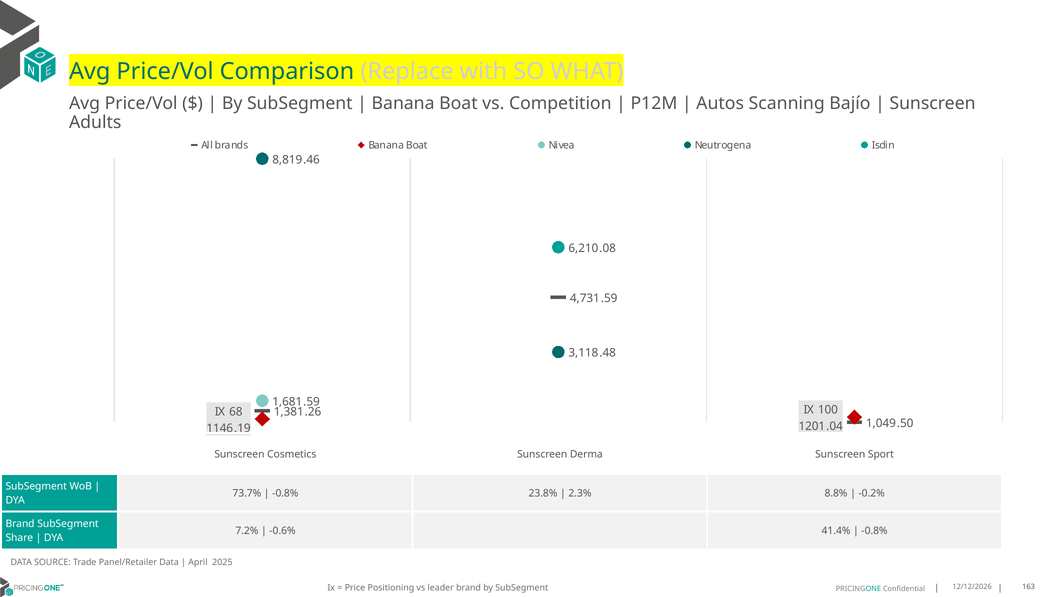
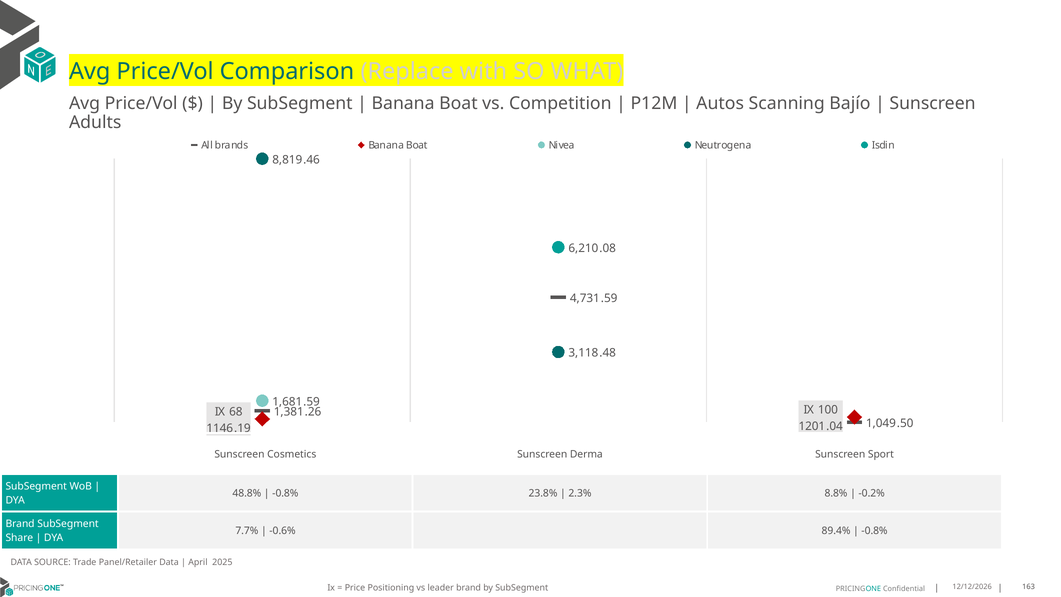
73.7%: 73.7% -> 48.8% (247, 493)
7.2%: 7.2% -> 7.7% (247, 531)
41.4%: 41.4% -> 89.4% (836, 531)
